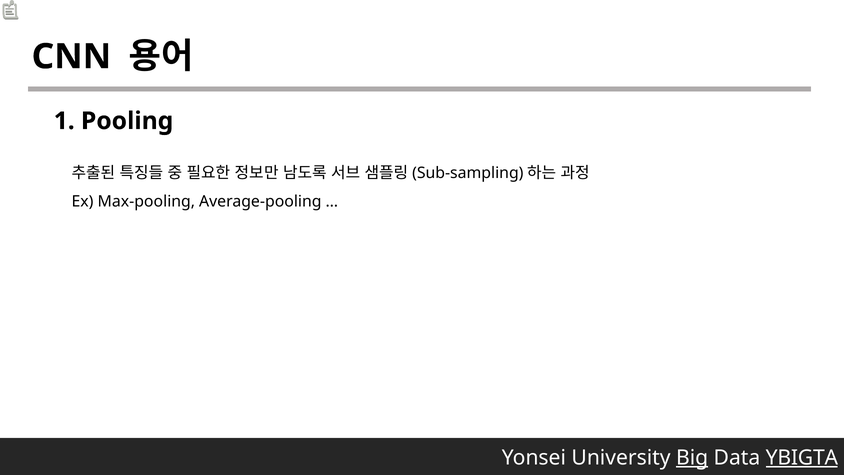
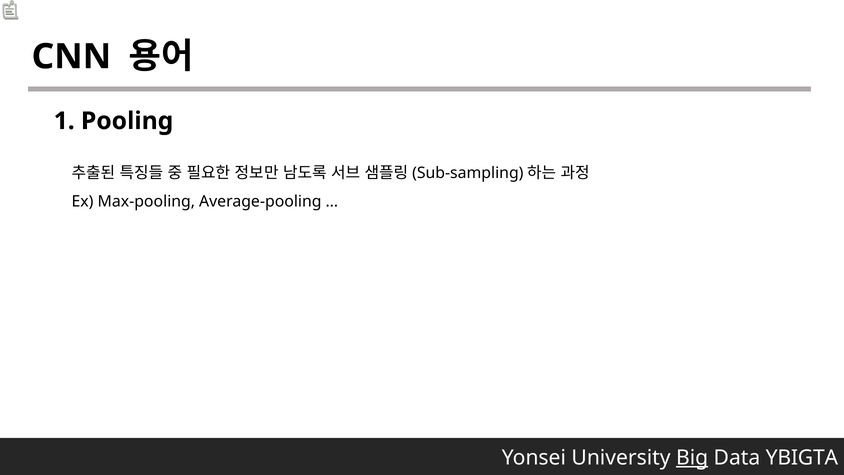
YBIGTA underline: present -> none (802, 458)
